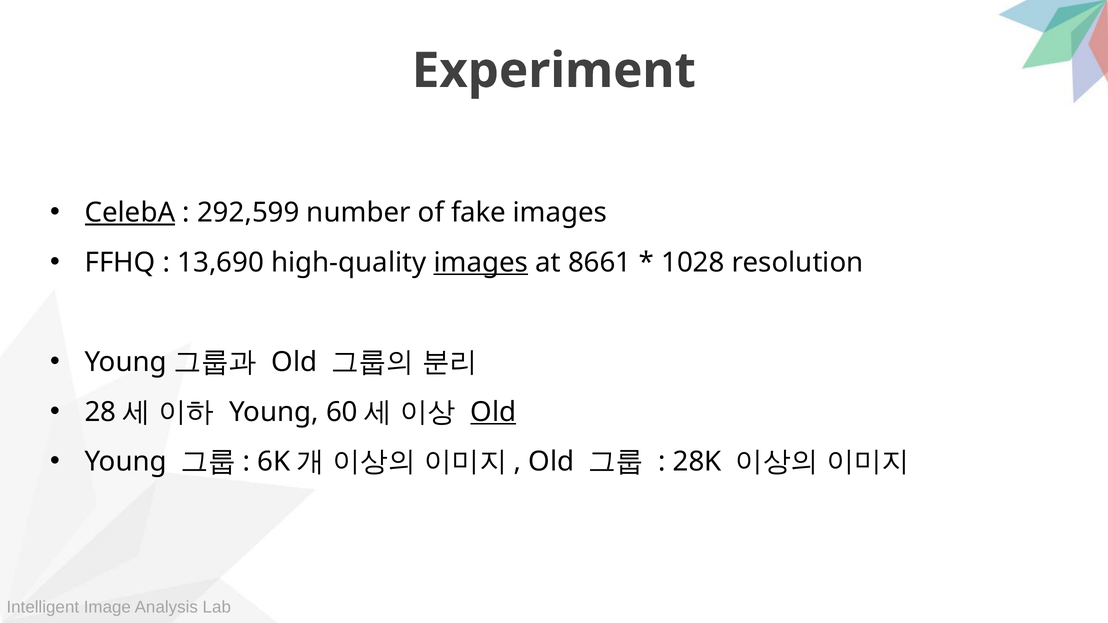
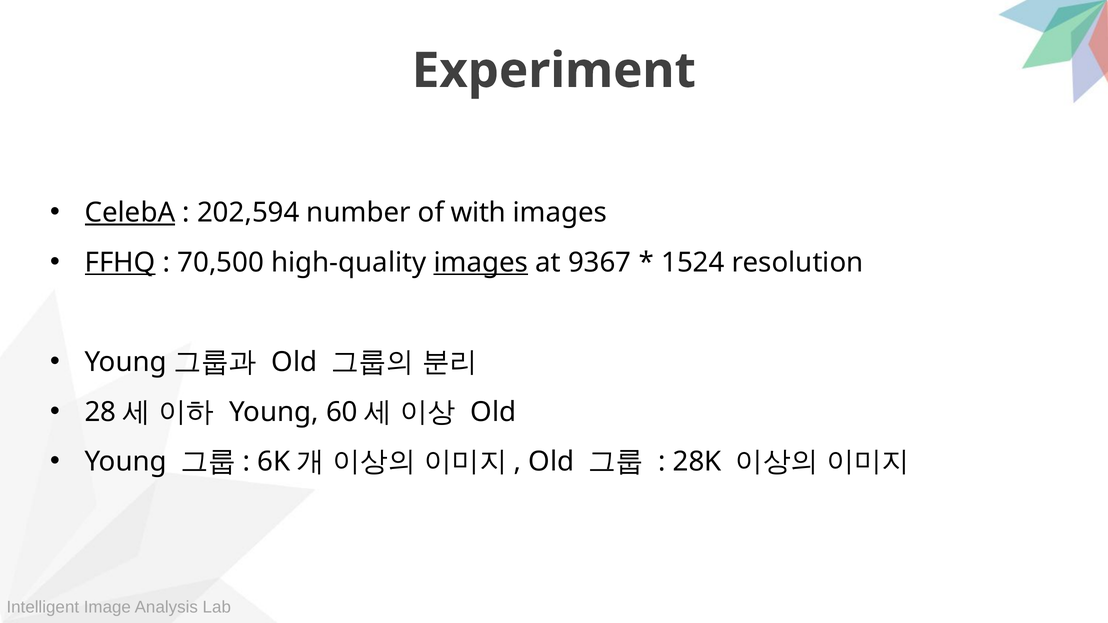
292,599: 292,599 -> 202,594 (248, 213)
fake: fake -> with (479, 213)
FFHQ underline: none -> present (120, 262)
13,690: 13,690 -> 70,500 (221, 262)
8661: 8661 -> 9367 (600, 262)
1028: 1028 -> 1524 (693, 262)
Old underline: present -> none (493, 412)
